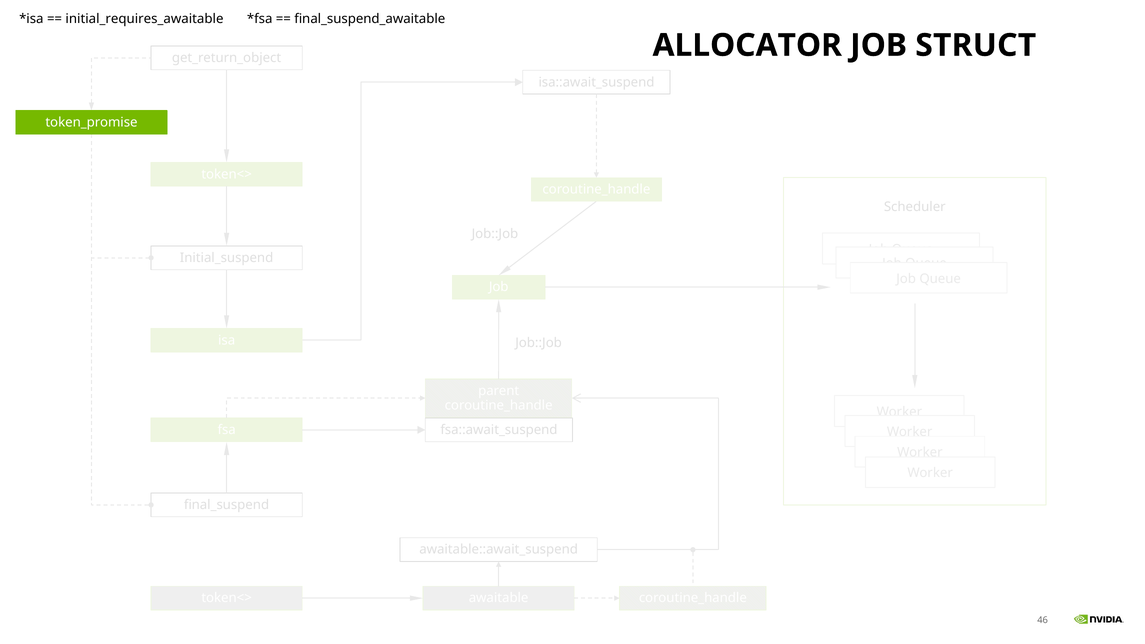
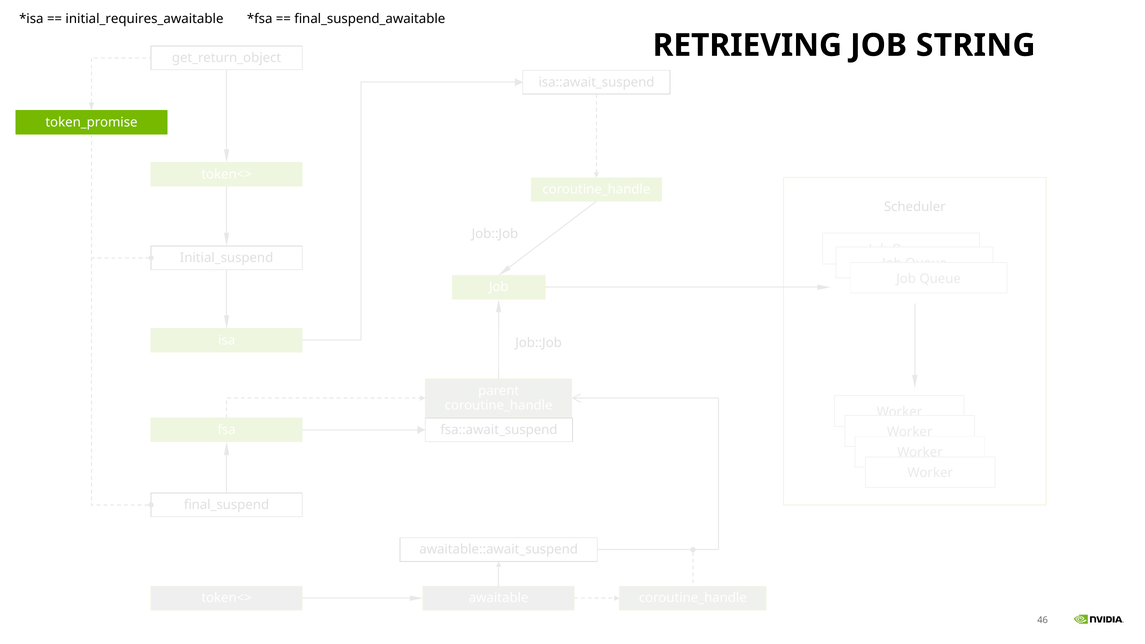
ALLOCATOR: ALLOCATOR -> RETRIEVING (747, 45)
STRUCT: STRUCT -> STRING (976, 45)
